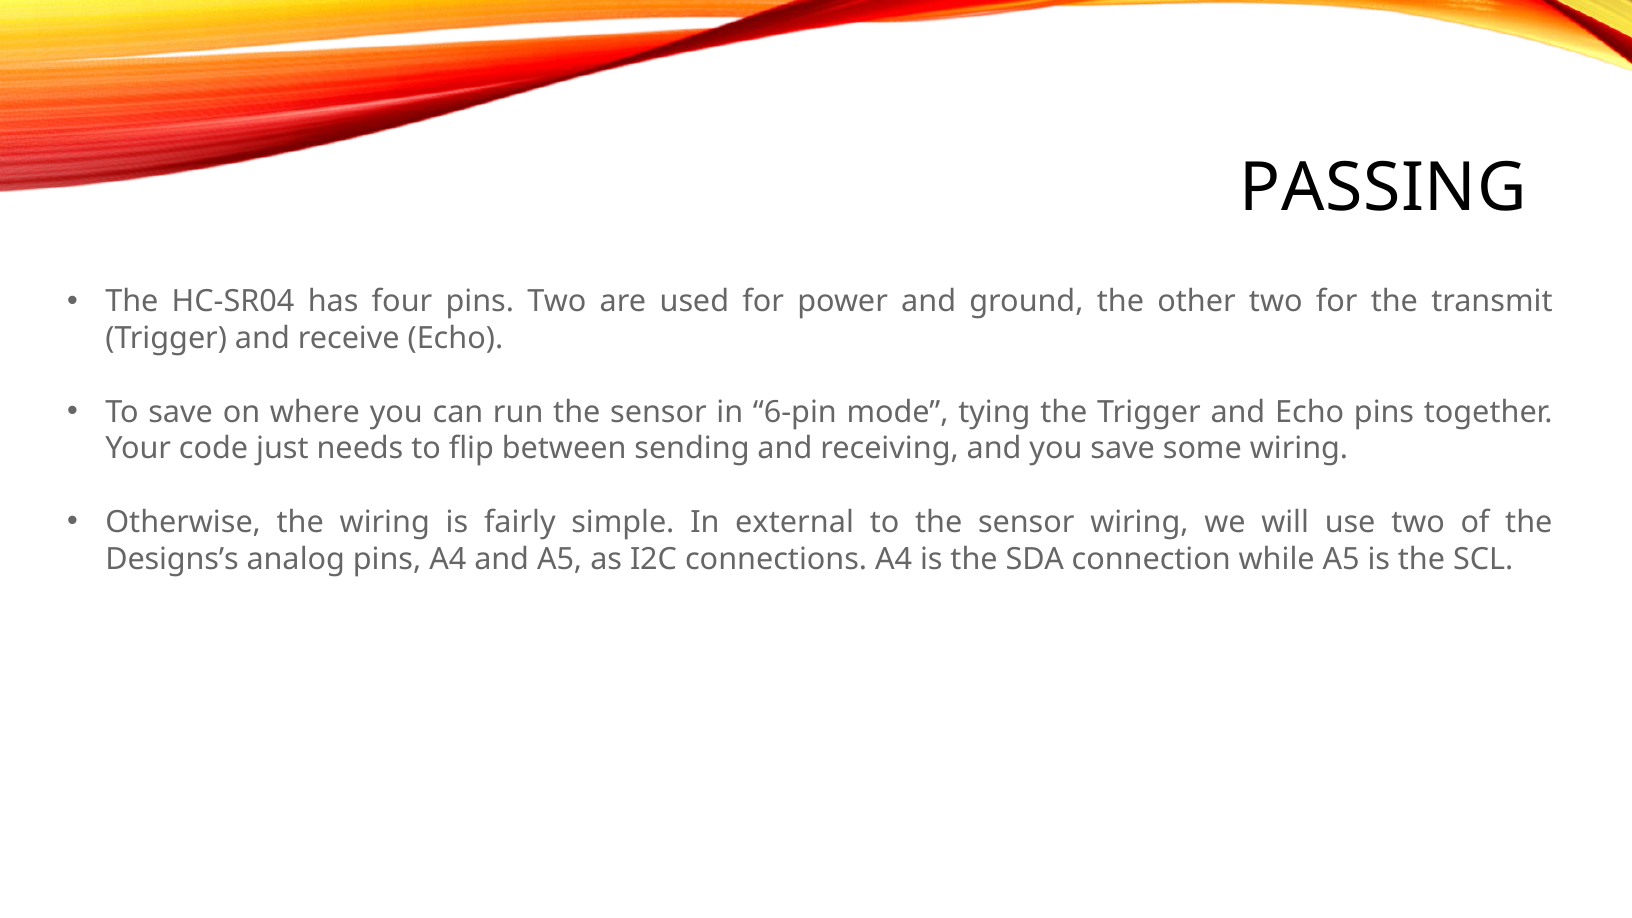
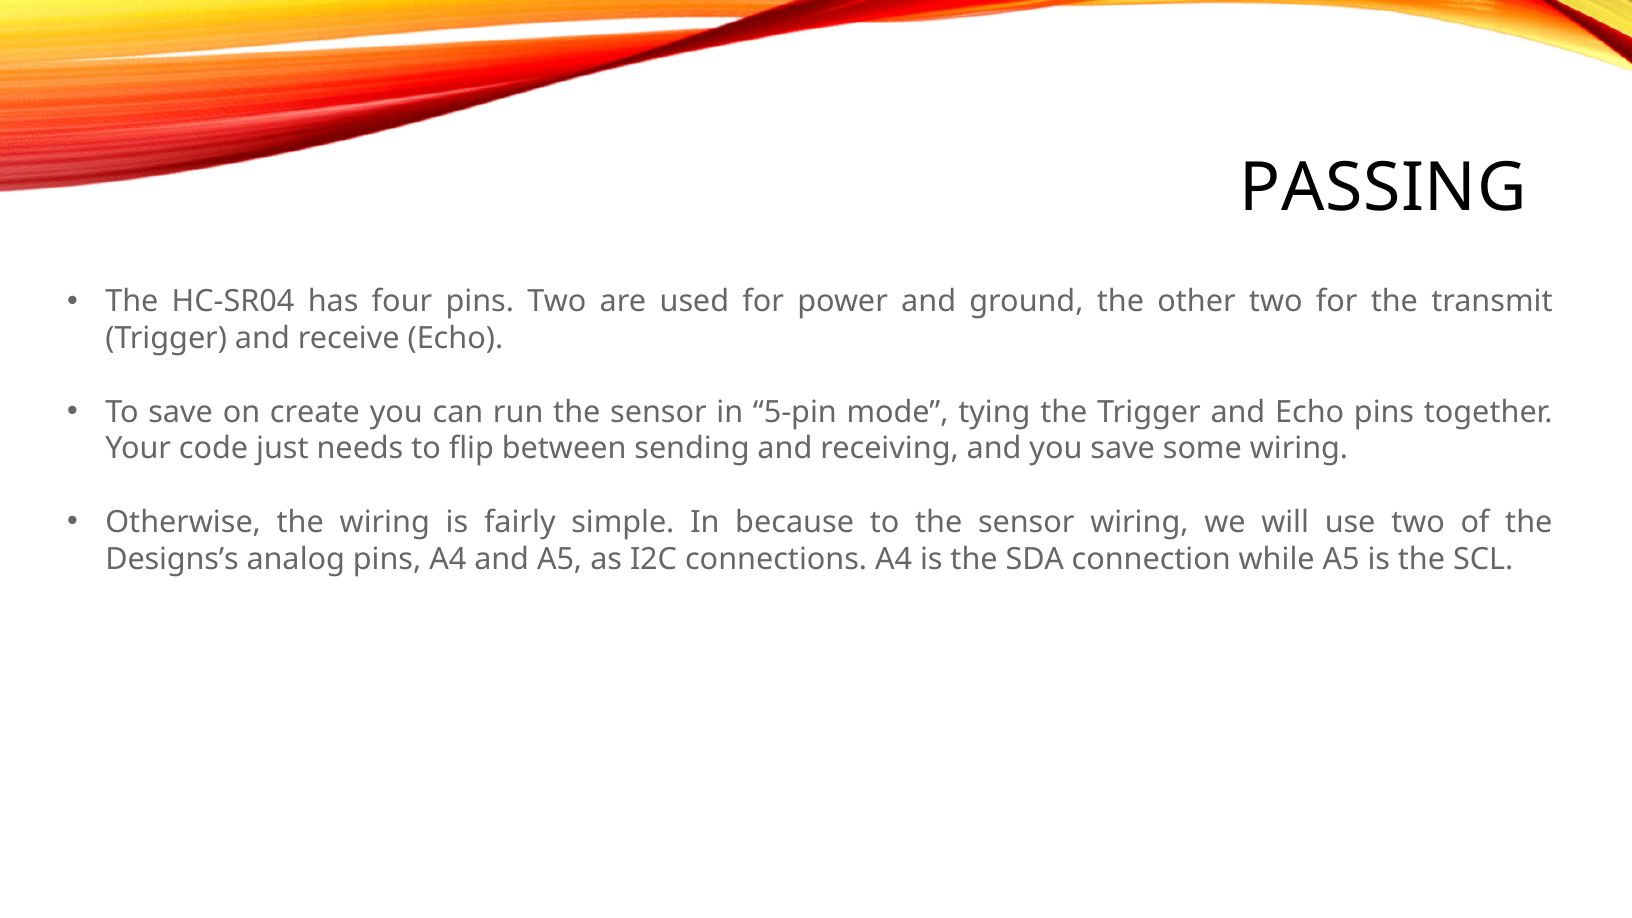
where: where -> create (315, 412)
6-pin: 6-pin -> 5-pin (795, 412)
external: external -> because (795, 522)
